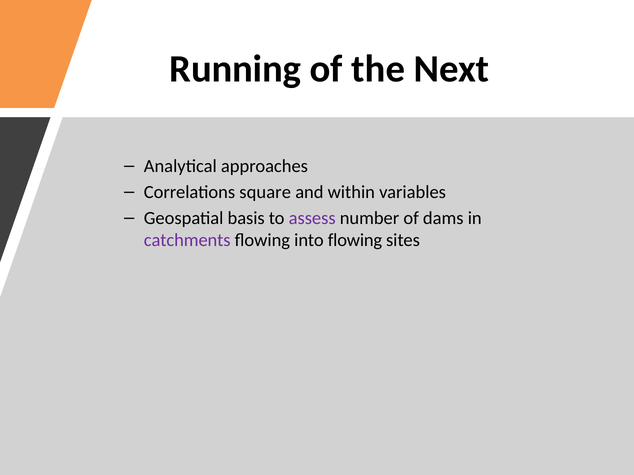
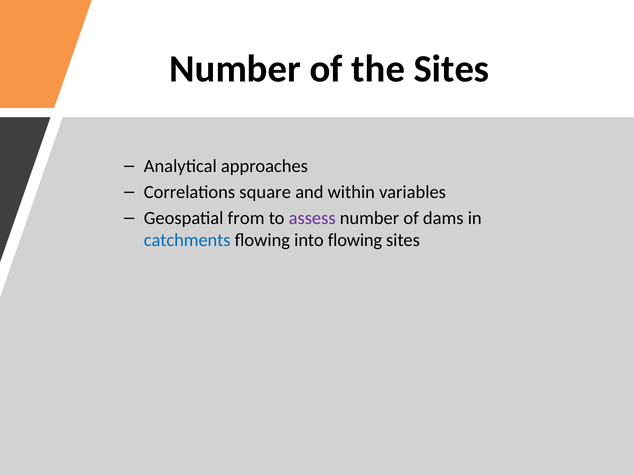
Running: Running -> Number (235, 69)
the Next: Next -> Sites (452, 69)
basis: basis -> from (246, 218)
catchments colour: purple -> blue (187, 240)
